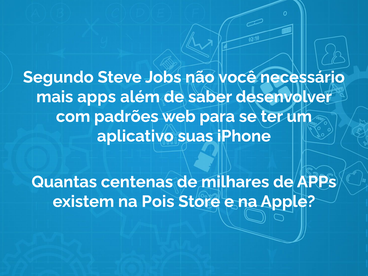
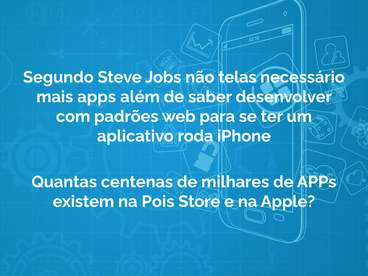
você: você -> telas (237, 77)
suas: suas -> roda (195, 136)
